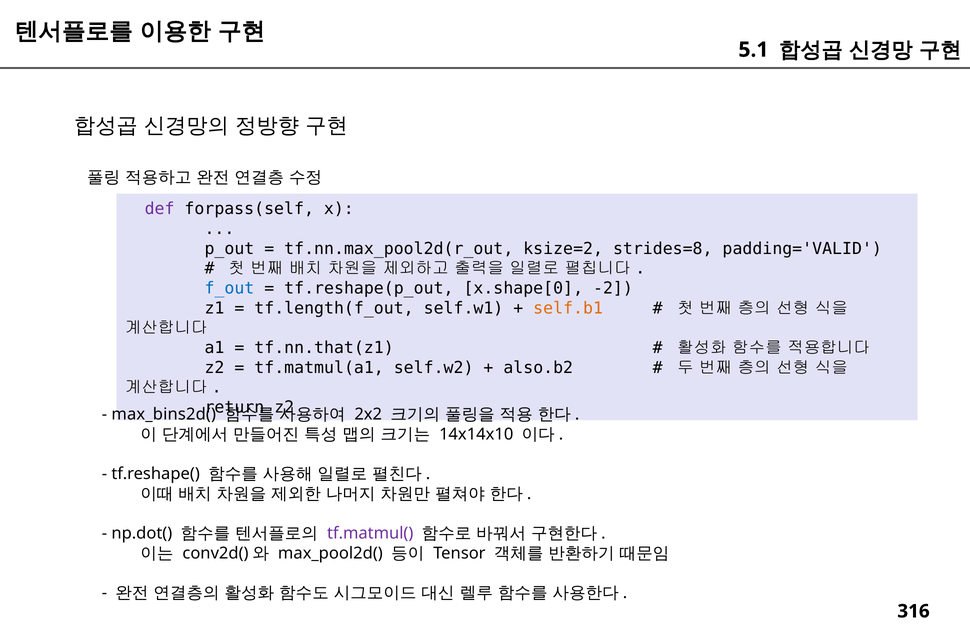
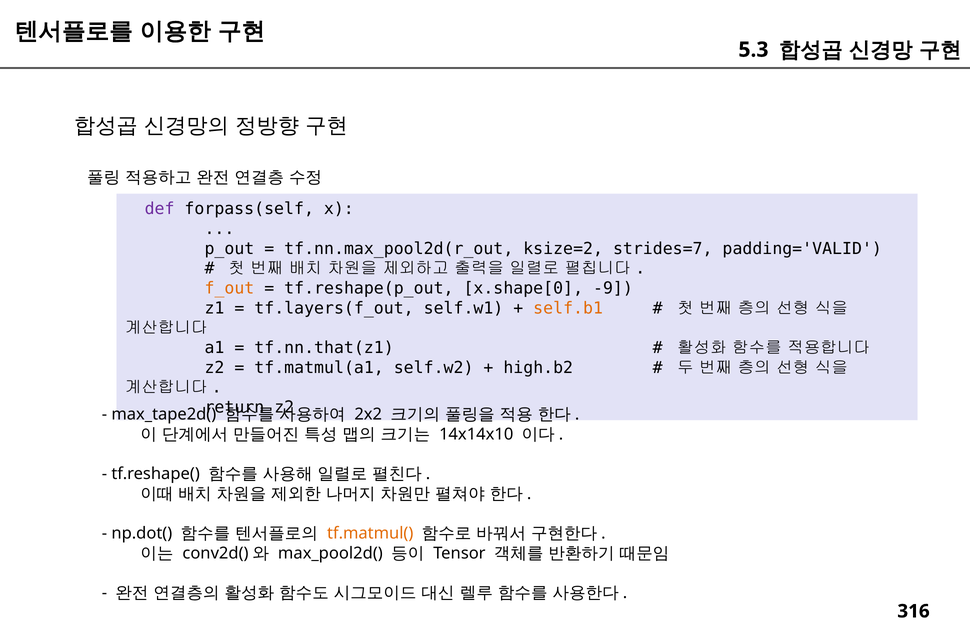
5.1: 5.1 -> 5.3 (753, 50)
strides=8: strides=8 -> strides=7 (663, 249)
f_out colour: blue -> orange (229, 288)
-2: -2 -> -9 (613, 288)
tf.length(f_out: tf.length(f_out -> tf.layers(f_out (334, 308)
also.b2: also.b2 -> high.b2 (538, 368)
max_bins2d(: max_bins2d( -> max_tape2d( (164, 415)
tf.matmul( colour: purple -> orange (370, 534)
